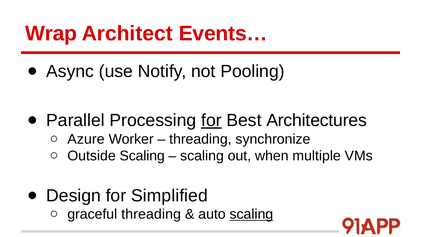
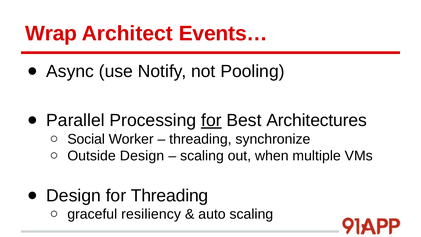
Azure: Azure -> Social (86, 139)
Outside Scaling: Scaling -> Design (142, 156)
for Simplified: Simplified -> Threading (170, 195)
graceful threading: threading -> resiliency (151, 214)
scaling underline: present -> none (251, 214)
